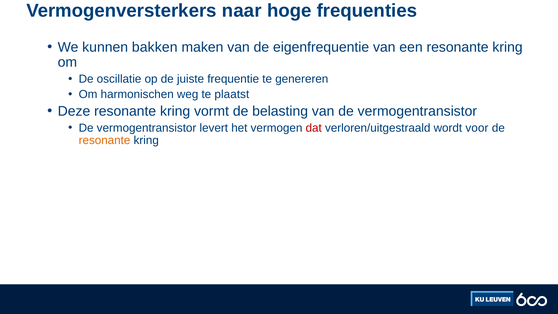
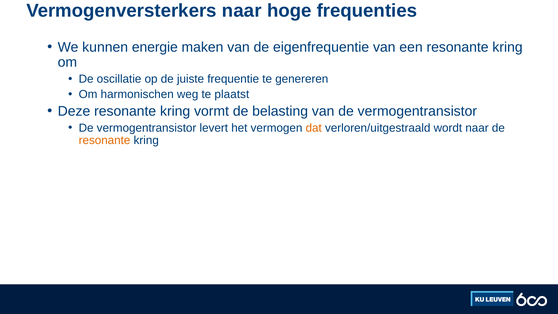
bakken: bakken -> energie (155, 47)
dat colour: red -> orange (314, 128)
wordt voor: voor -> naar (477, 128)
